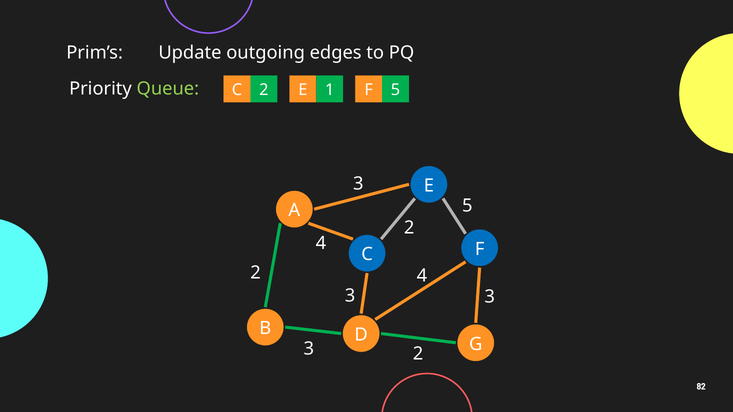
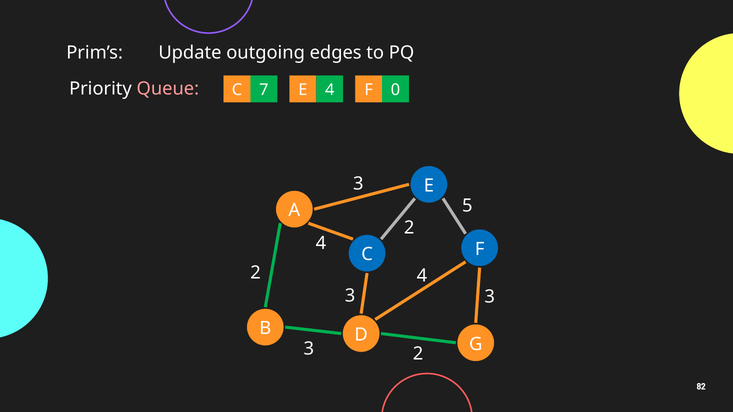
Queue colour: light green -> pink (168, 89)
E 1: 1 -> 4 (330, 90)
C 2: 2 -> 7 (264, 90)
F 5: 5 -> 0 (396, 90)
